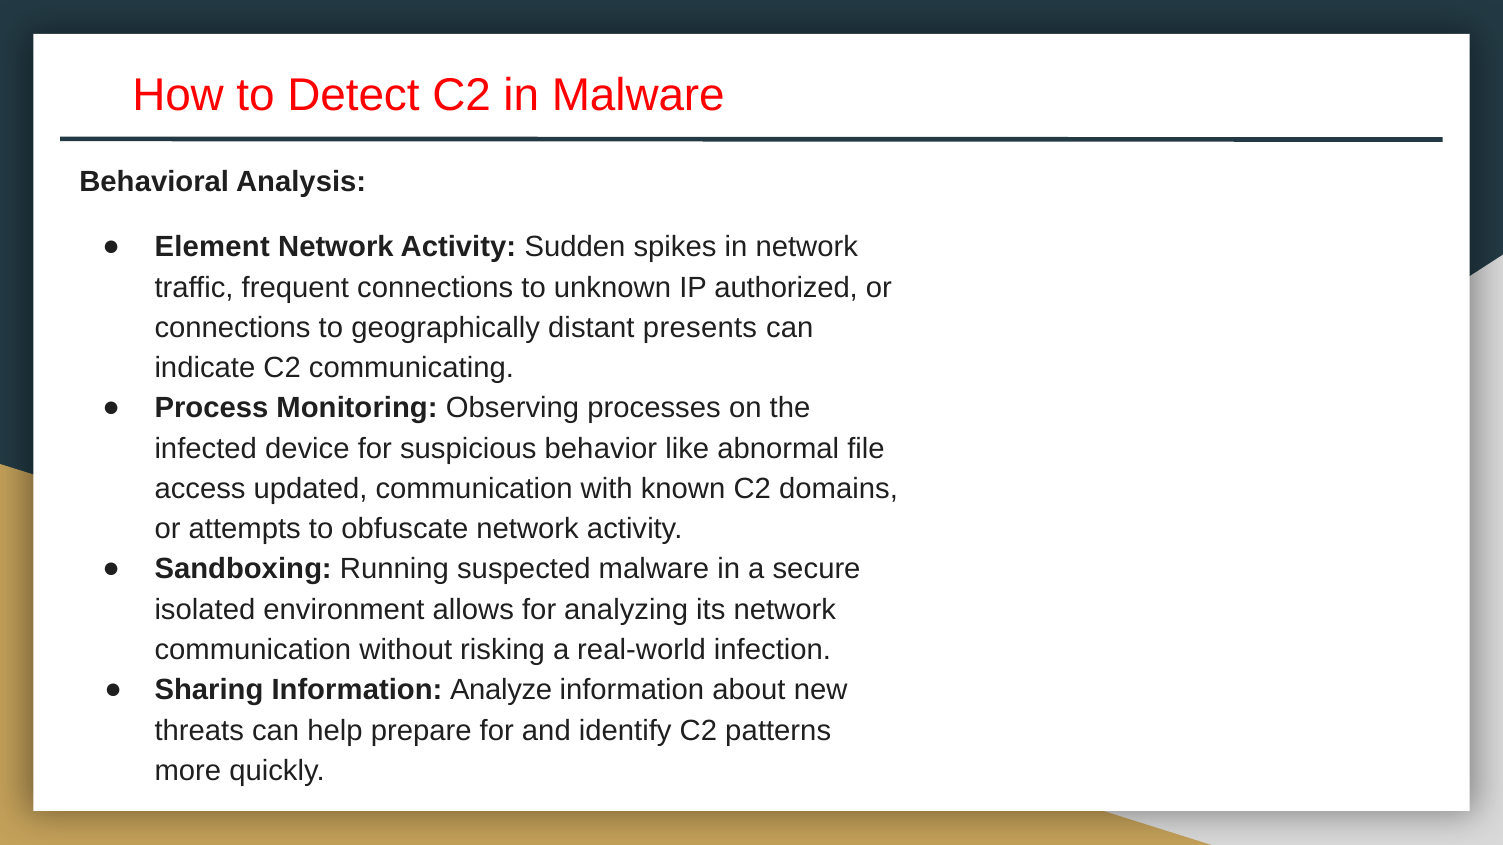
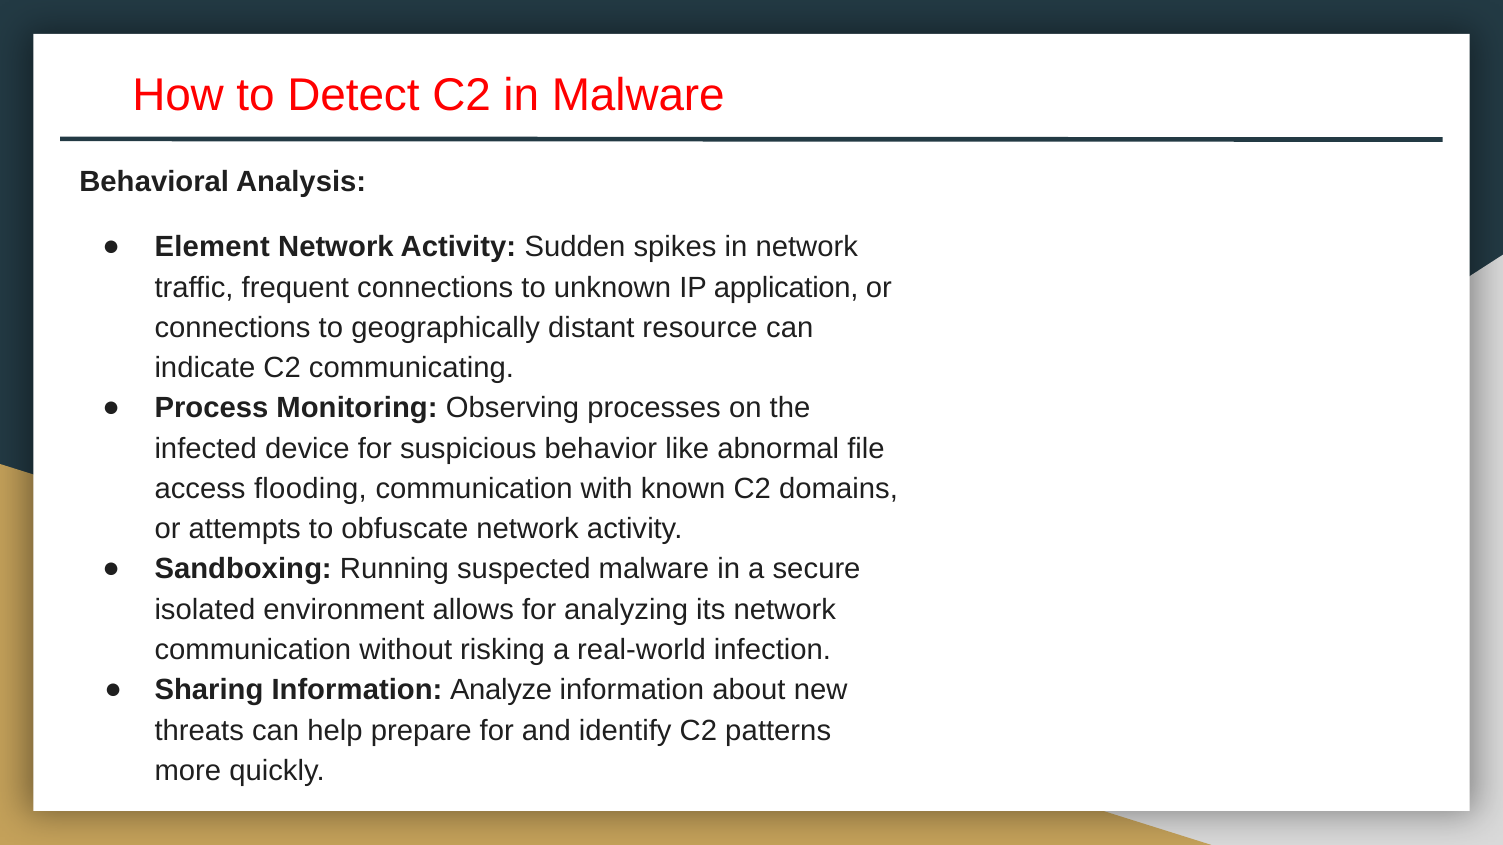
authorized: authorized -> application (786, 288)
presents: presents -> resource (700, 328)
updated: updated -> flooding (310, 489)
